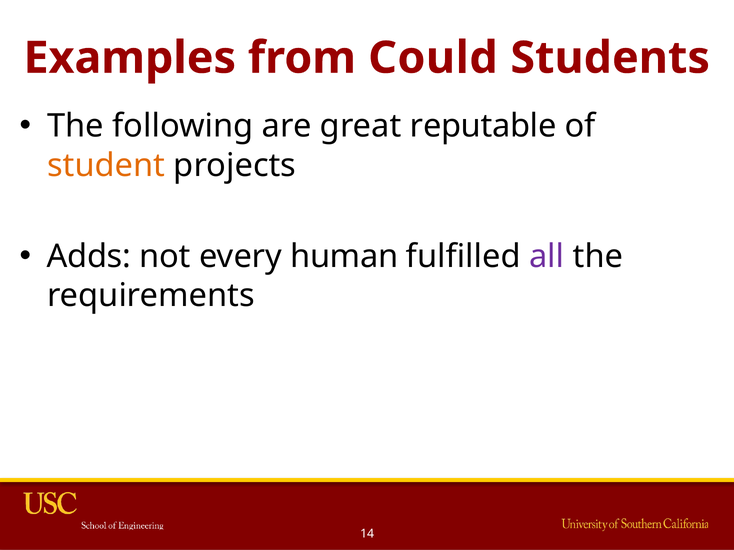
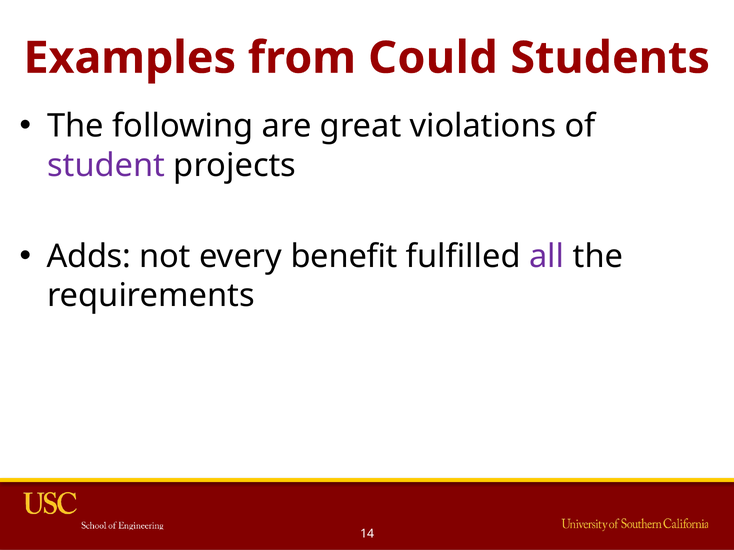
reputable: reputable -> violations (483, 126)
student colour: orange -> purple (106, 165)
human: human -> benefit (344, 257)
